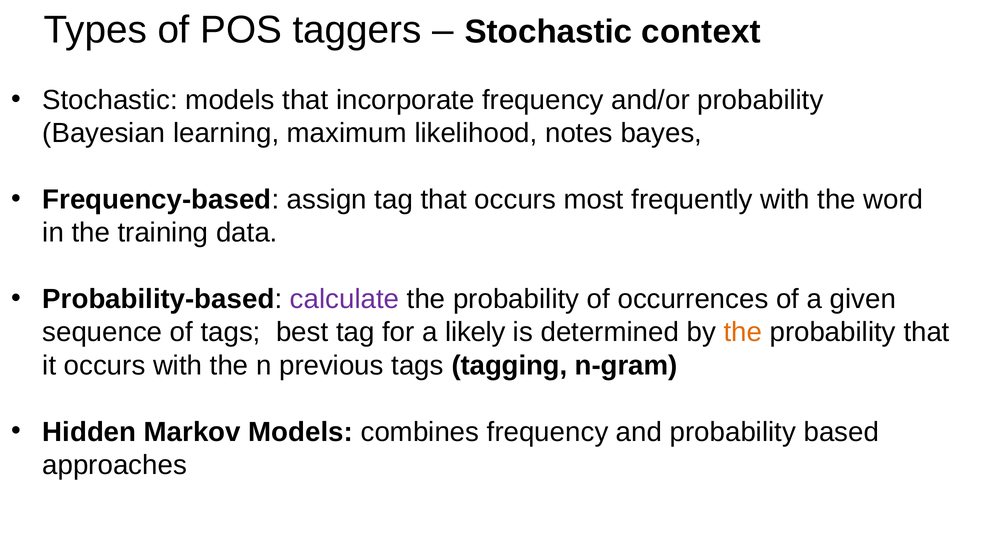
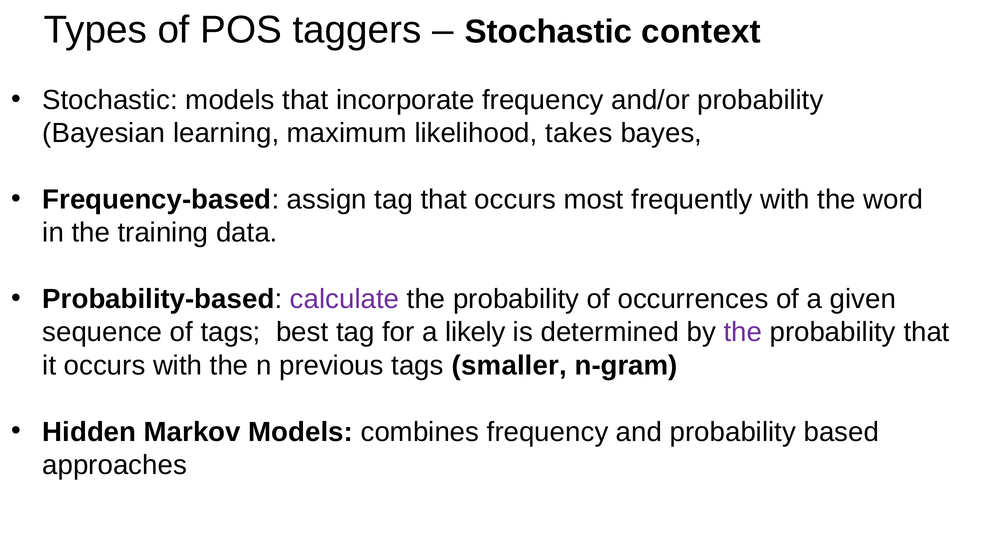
notes: notes -> takes (579, 133)
the colour: orange -> purple (743, 332)
tagging: tagging -> smaller (509, 365)
